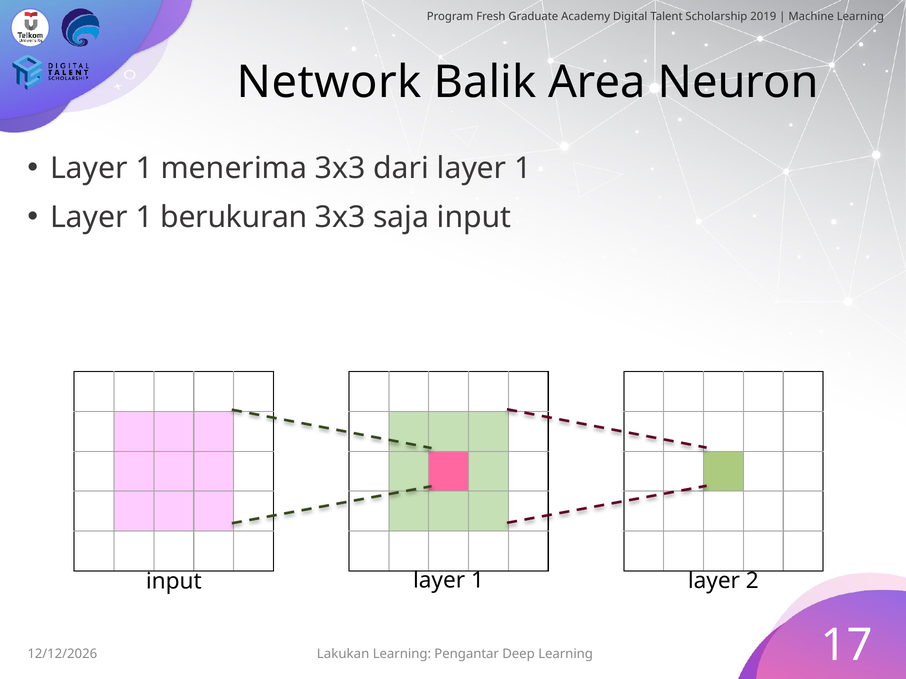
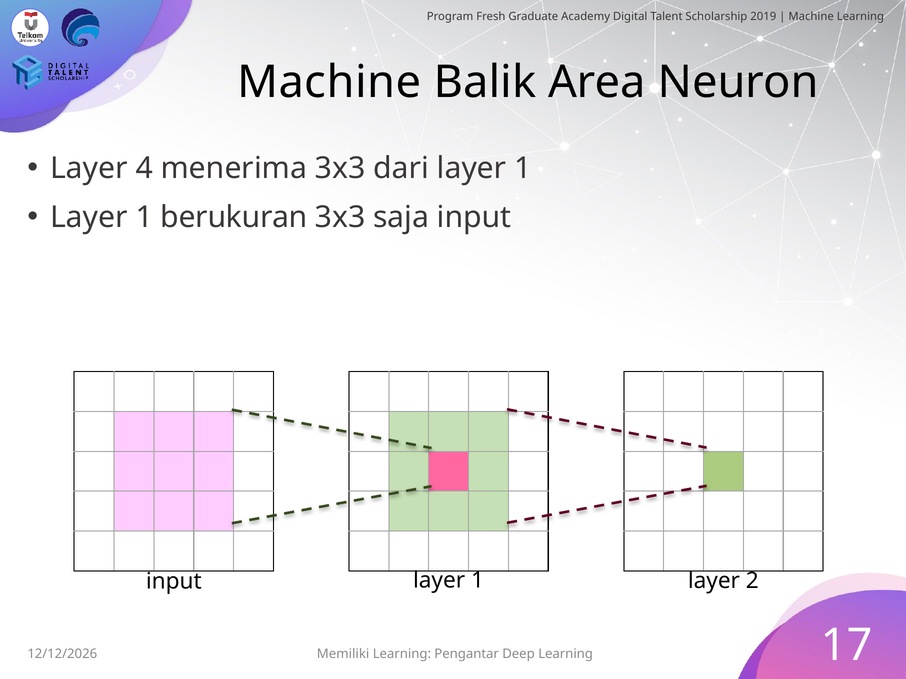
Network: Network -> Machine (329, 82)
1: 1 -> 4 (144, 169)
Lakukan: Lakukan -> Memiliki (343, 654)
